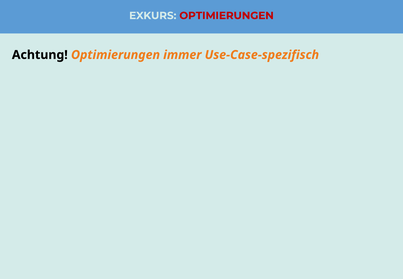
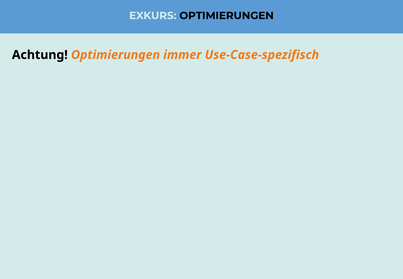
OPTIMIERUNGEN colour: red -> black (227, 16)
